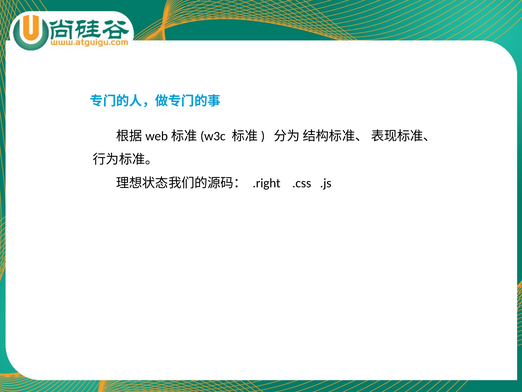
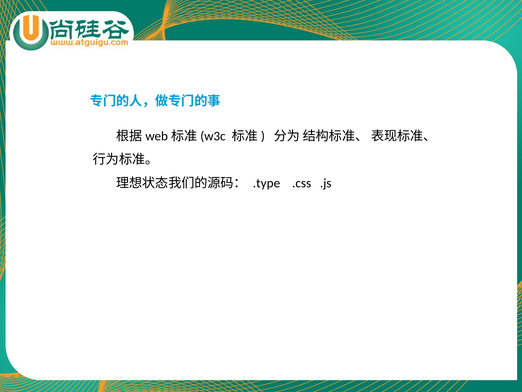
.right: .right -> .type (266, 183)
